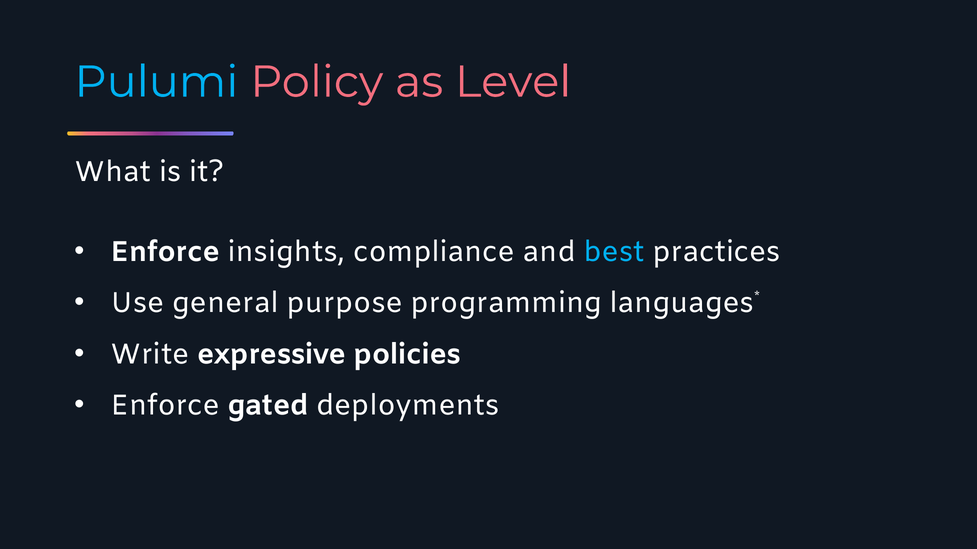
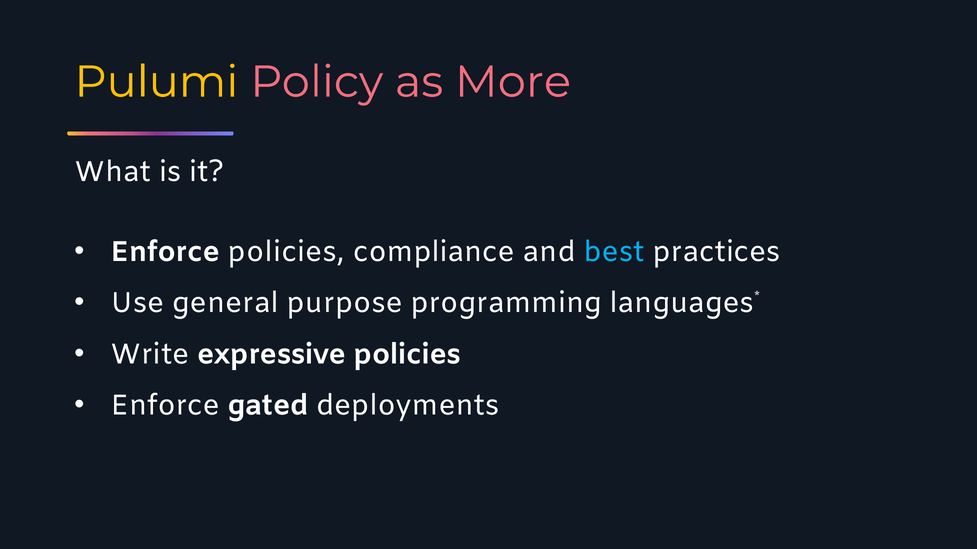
Pulumi colour: light blue -> yellow (156, 82)
Level: Level -> More (513, 82)
Enforce insights: insights -> policies (286, 252)
